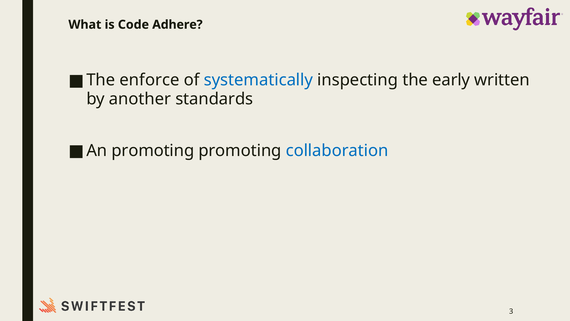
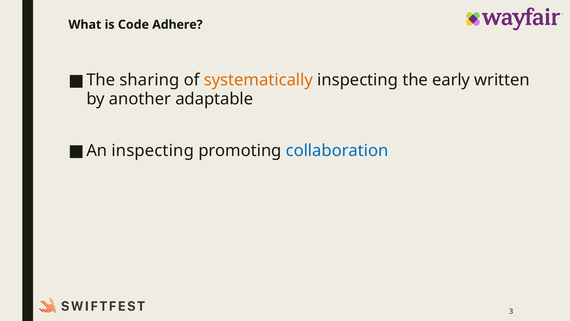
enforce: enforce -> sharing (149, 80)
systematically colour: blue -> orange (258, 80)
standards: standards -> adaptable (214, 99)
An promoting: promoting -> inspecting (153, 150)
